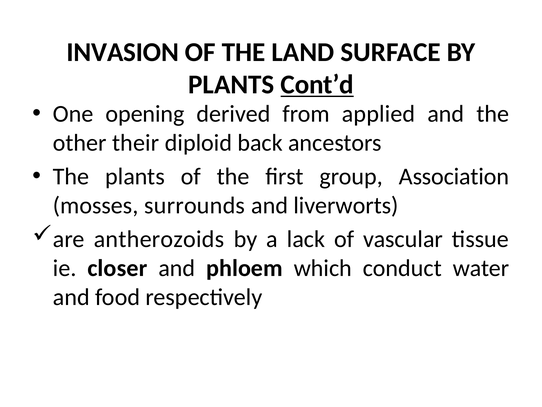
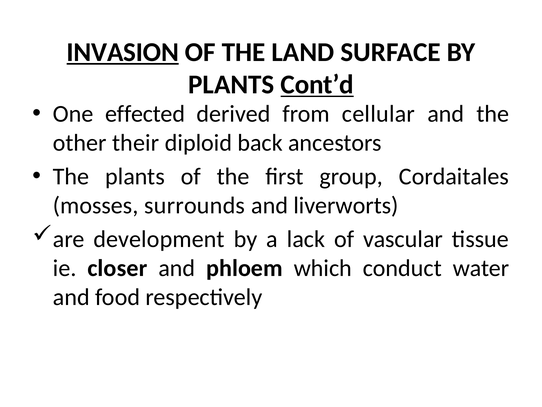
INVASION underline: none -> present (123, 52)
opening: opening -> effected (145, 114)
applied: applied -> cellular (378, 114)
Association: Association -> Cordaitales (454, 176)
antherozoids: antherozoids -> development (159, 239)
